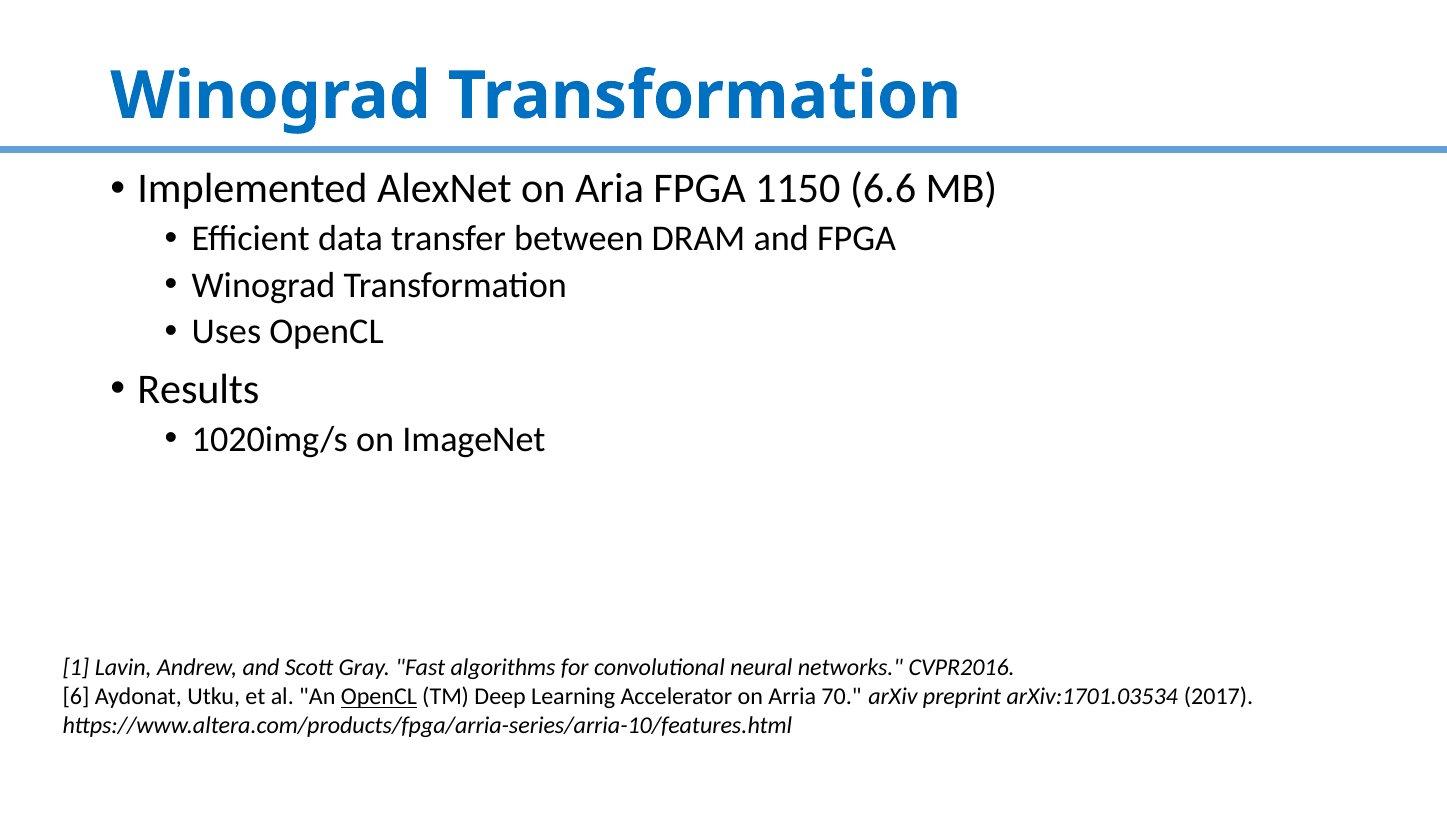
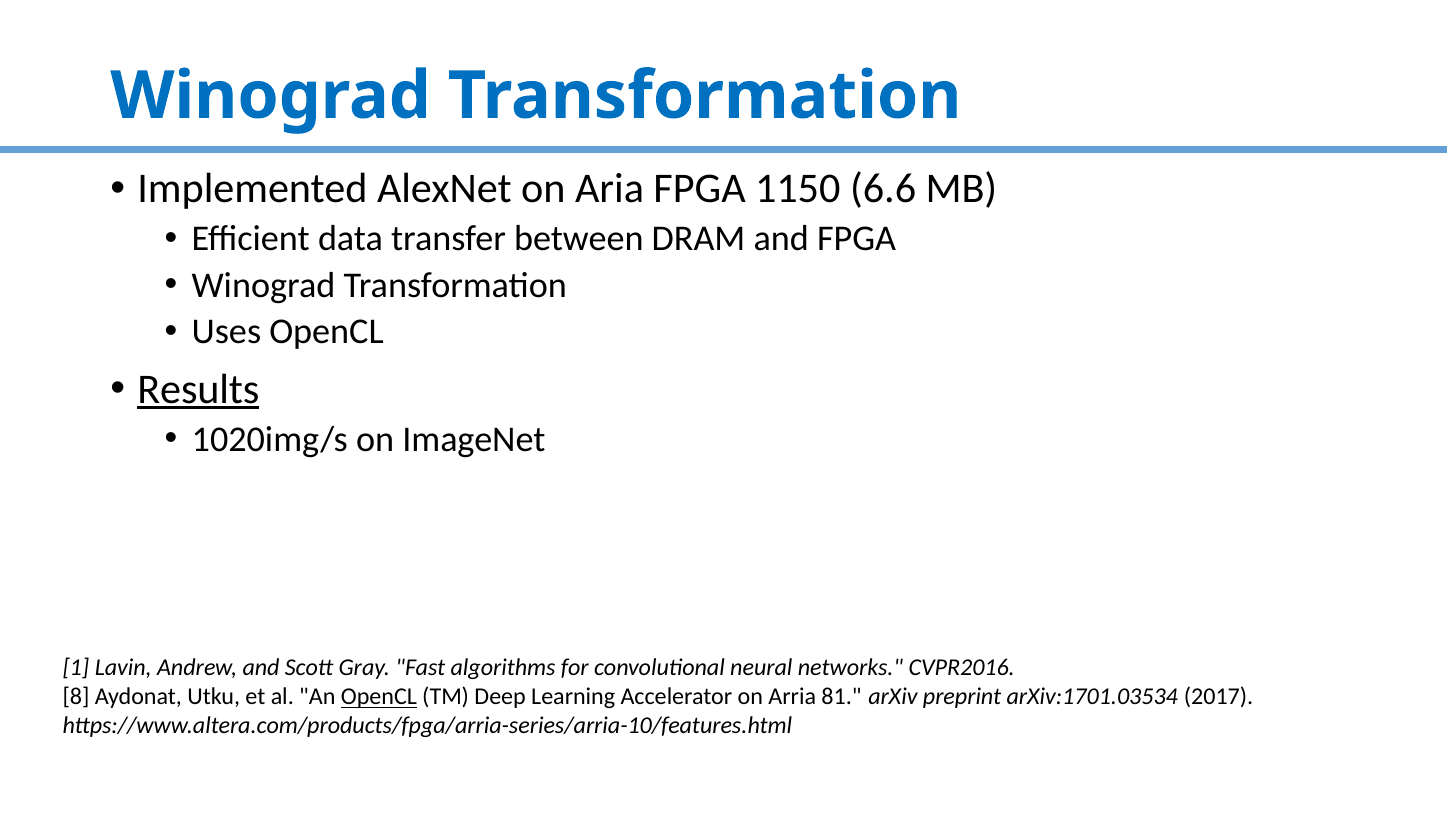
Results underline: none -> present (198, 389)
6: 6 -> 8 (76, 697)
70: 70 -> 81 (841, 697)
